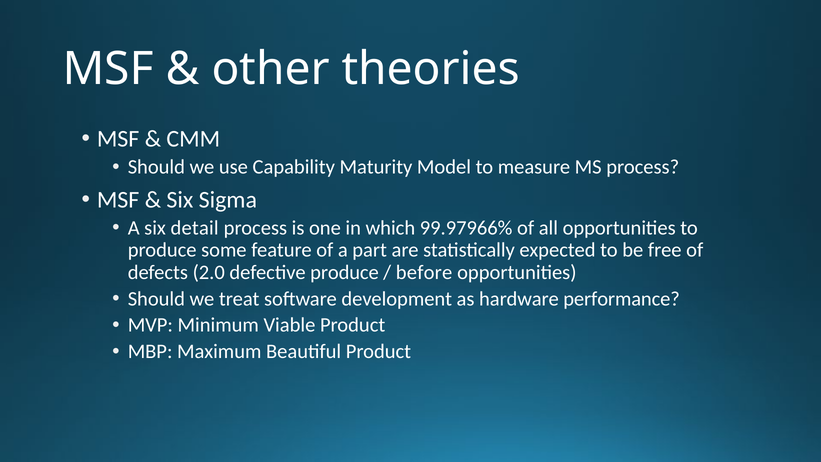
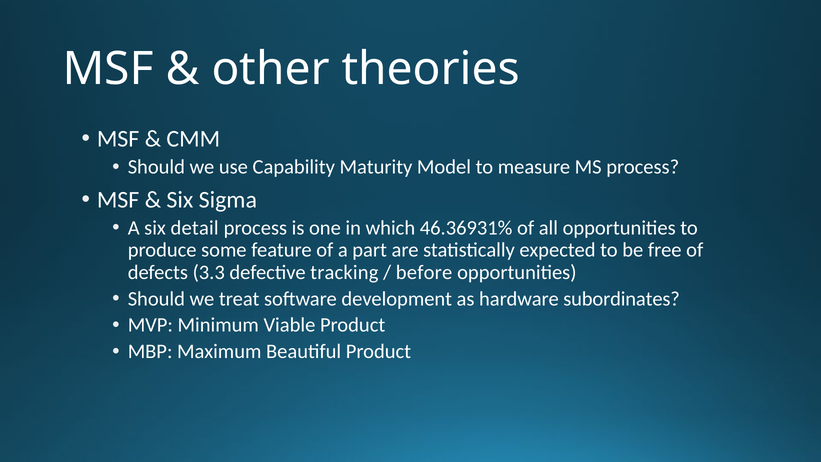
99.97966%: 99.97966% -> 46.36931% (466, 228)
2.0: 2.0 -> 3.3 (209, 272)
defective produce: produce -> tracking (344, 272)
performance: performance -> subordinates (622, 299)
